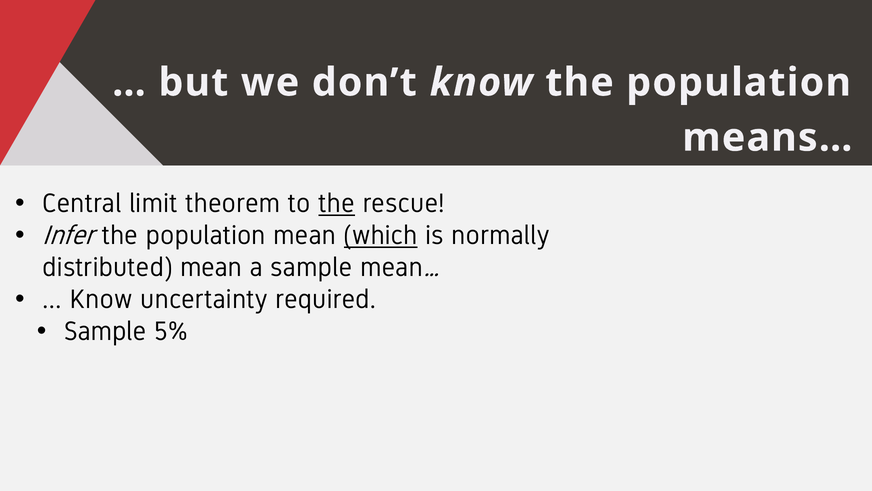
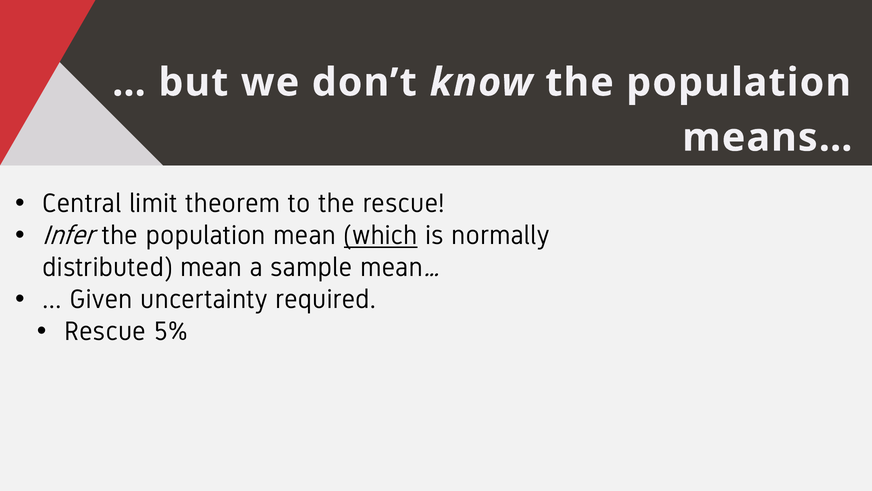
the underline: present -> none (337, 203)
Know: Know -> Given (101, 299)
Sample: Sample -> Rescue (105, 331)
